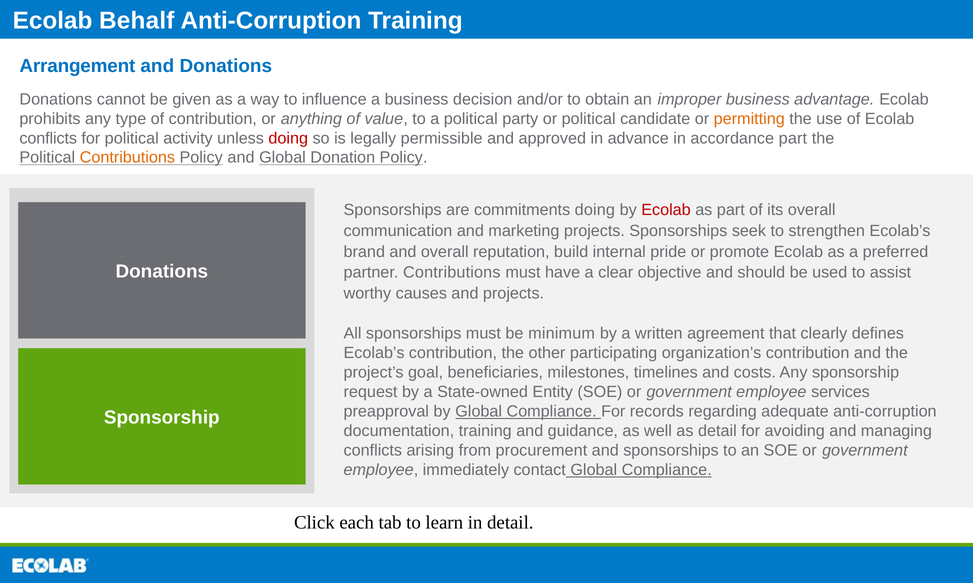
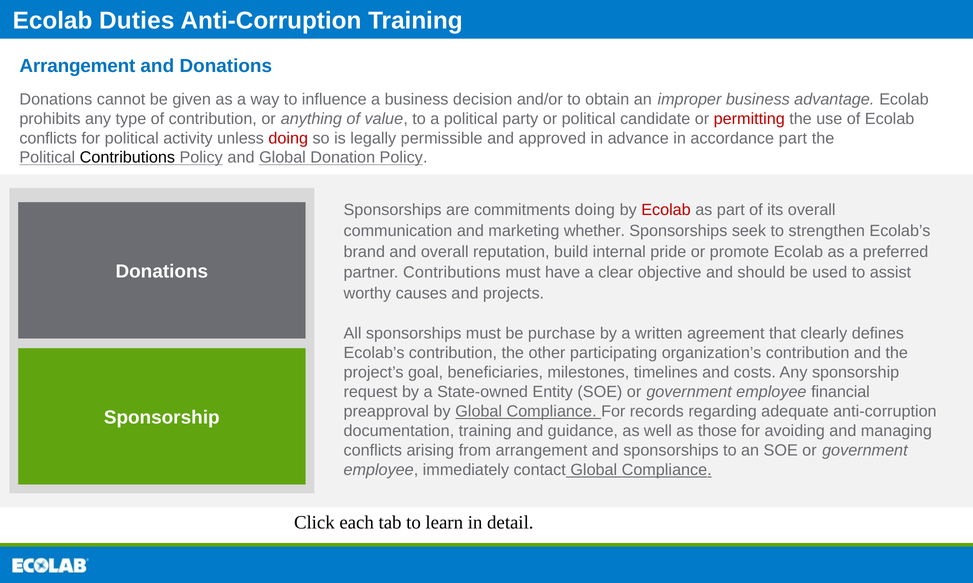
Behalf: Behalf -> Duties (137, 21)
permitting colour: orange -> red (749, 119)
Contributions colour: orange -> black (127, 158)
marketing projects: projects -> whether (594, 231)
minimum: minimum -> purchase (562, 334)
services: services -> financial (840, 392)
as detail: detail -> those (717, 431)
from procurement: procurement -> arrangement (541, 450)
